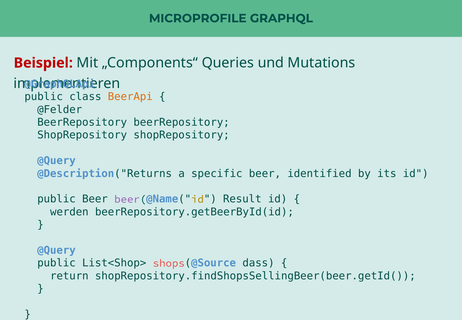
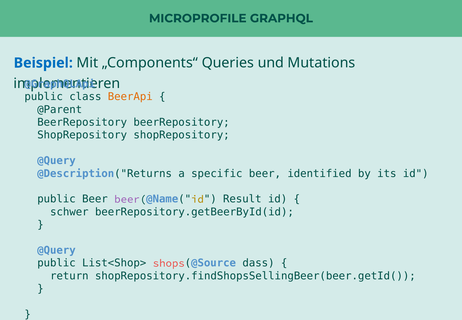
Beispiel colour: red -> blue (43, 63)
@Felder: @Felder -> @Parent (60, 109)
werden: werden -> schwer (69, 212)
